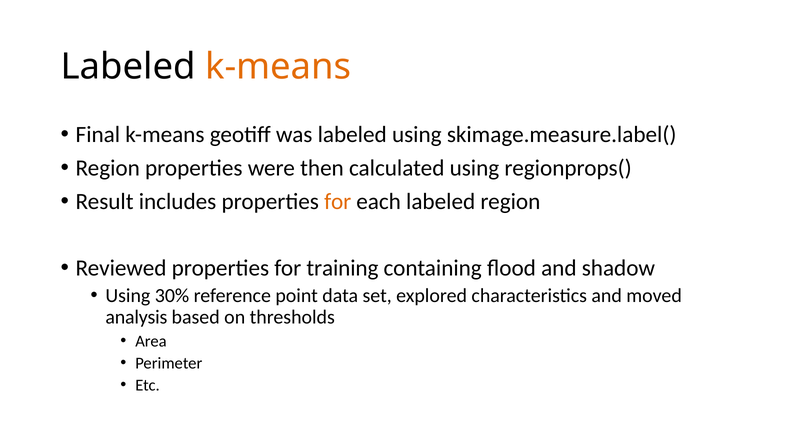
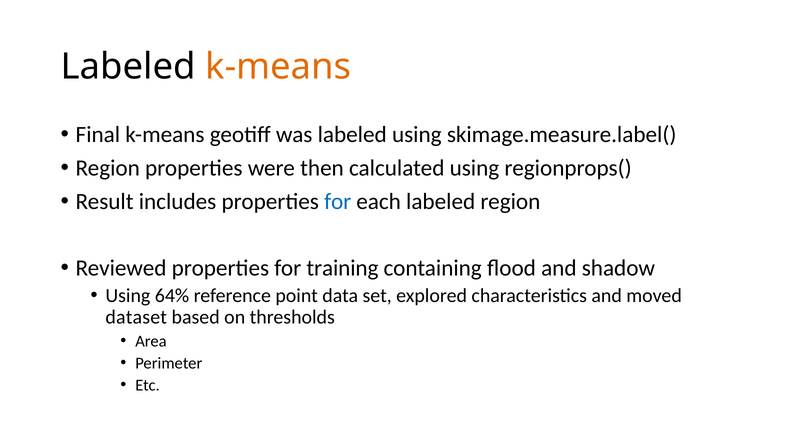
for colour: orange -> blue (338, 201)
30%: 30% -> 64% (172, 296)
analysis: analysis -> dataset (136, 317)
